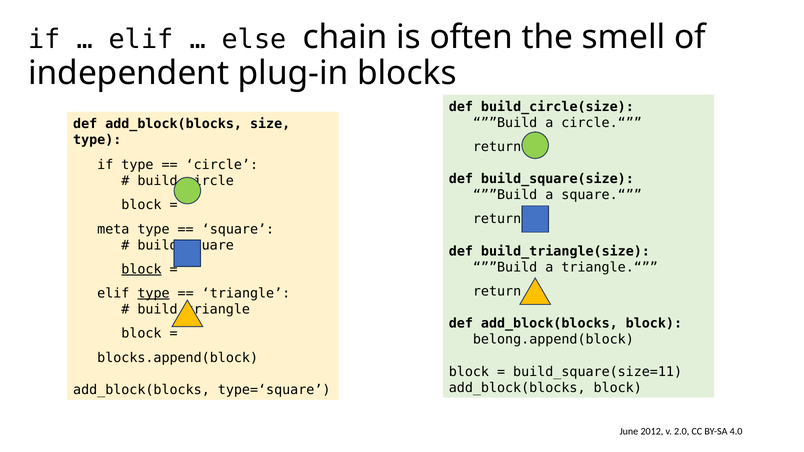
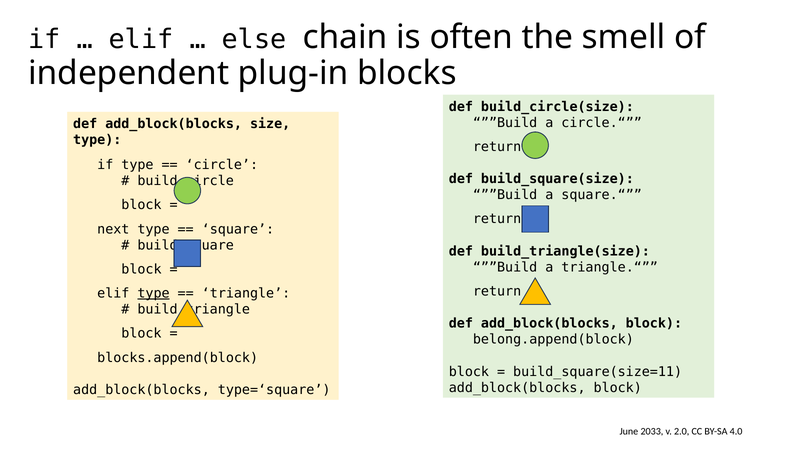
meta: meta -> next (113, 229)
block underline: present -> none (141, 269)
2012: 2012 -> 2033 (652, 432)
